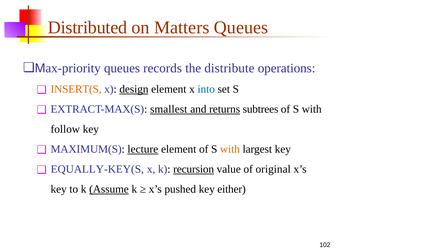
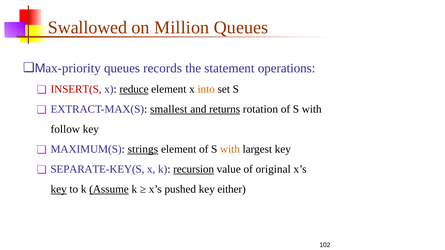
Distributed: Distributed -> Swallowed (88, 28)
Matters: Matters -> Million (182, 28)
distribute: distribute -> statement (229, 68)
INSERT(S colour: orange -> red (76, 89)
design: design -> reduce (134, 89)
into colour: blue -> orange (206, 89)
subtrees: subtrees -> rotation (260, 109)
lecture: lecture -> strings (143, 149)
EQUALLY-KEY(S: EQUALLY-KEY(S -> SEPARATE-KEY(S (97, 169)
key underline: none -> present (59, 189)
